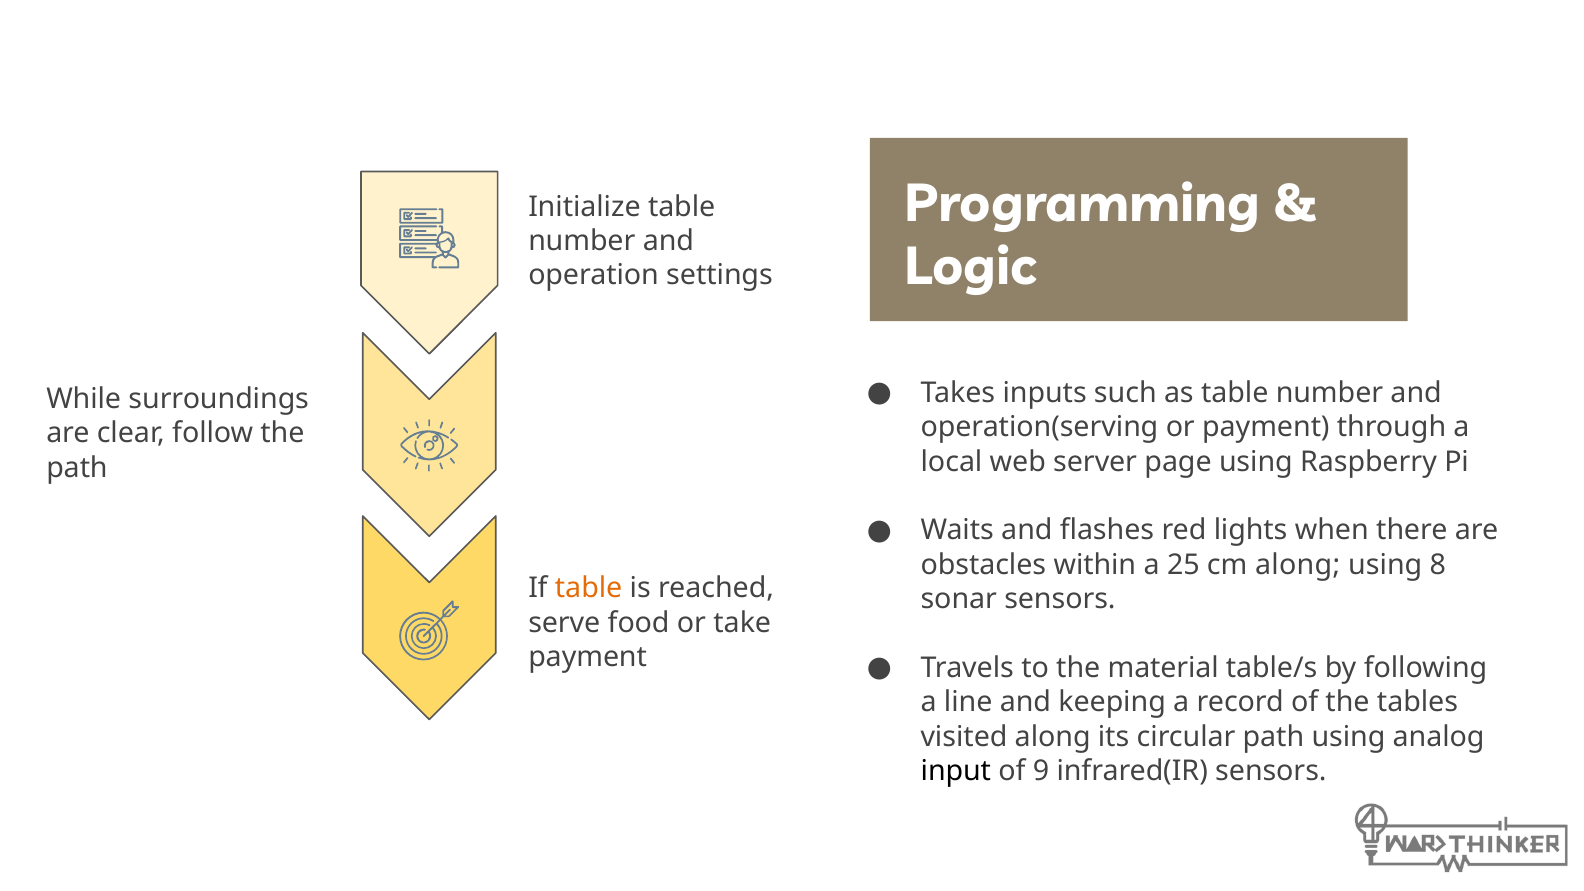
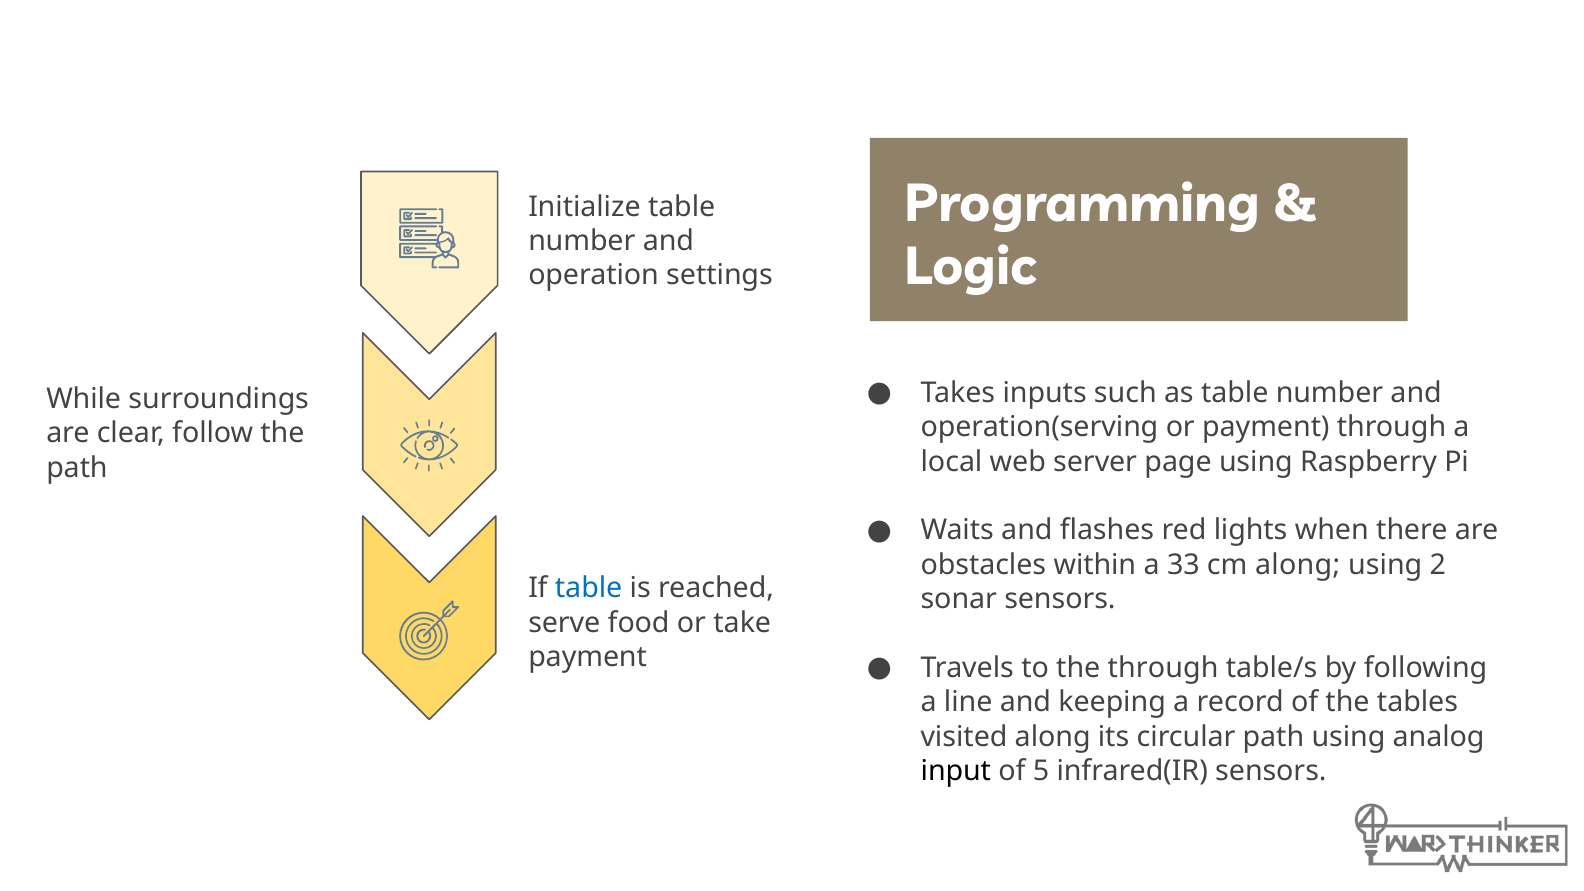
25: 25 -> 33 (1183, 565)
8: 8 -> 2 (1438, 565)
table colour: orange -> blue (589, 588)
the material: material -> through (1163, 668)
9: 9 -> 5 (1041, 771)
